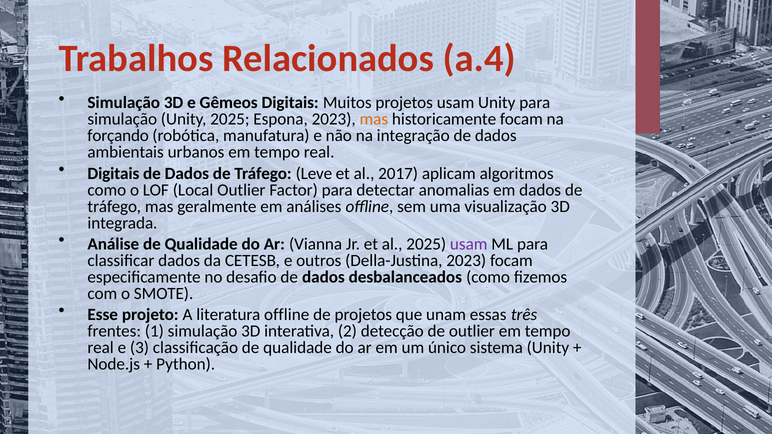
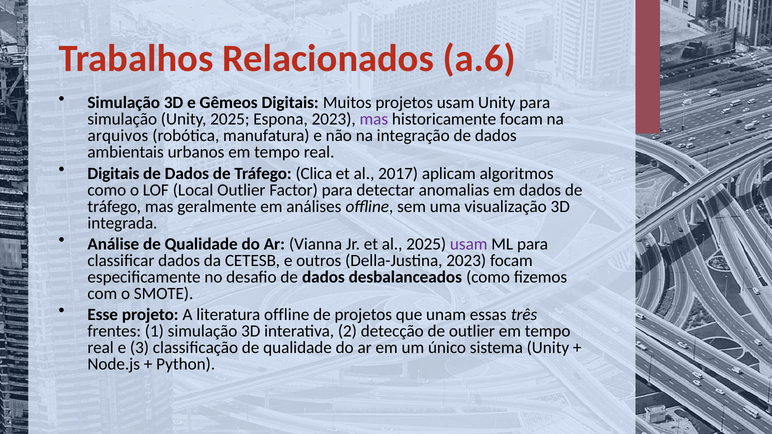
a.4: a.4 -> a.6 (479, 59)
mas colour: orange -> purple (374, 119)
forçando: forçando -> arquivos (118, 136)
Leve: Leve -> Clica (314, 174)
